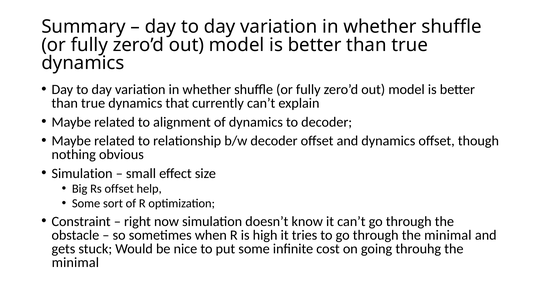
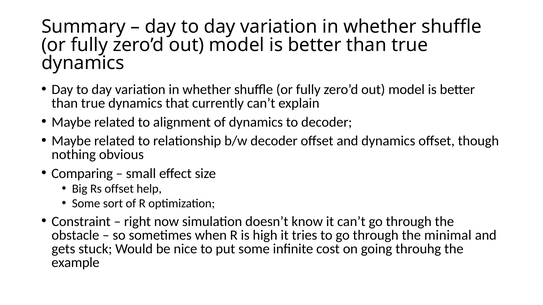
Simulation: Simulation -> Comparing (82, 174)
minimal: minimal -> example (75, 263)
